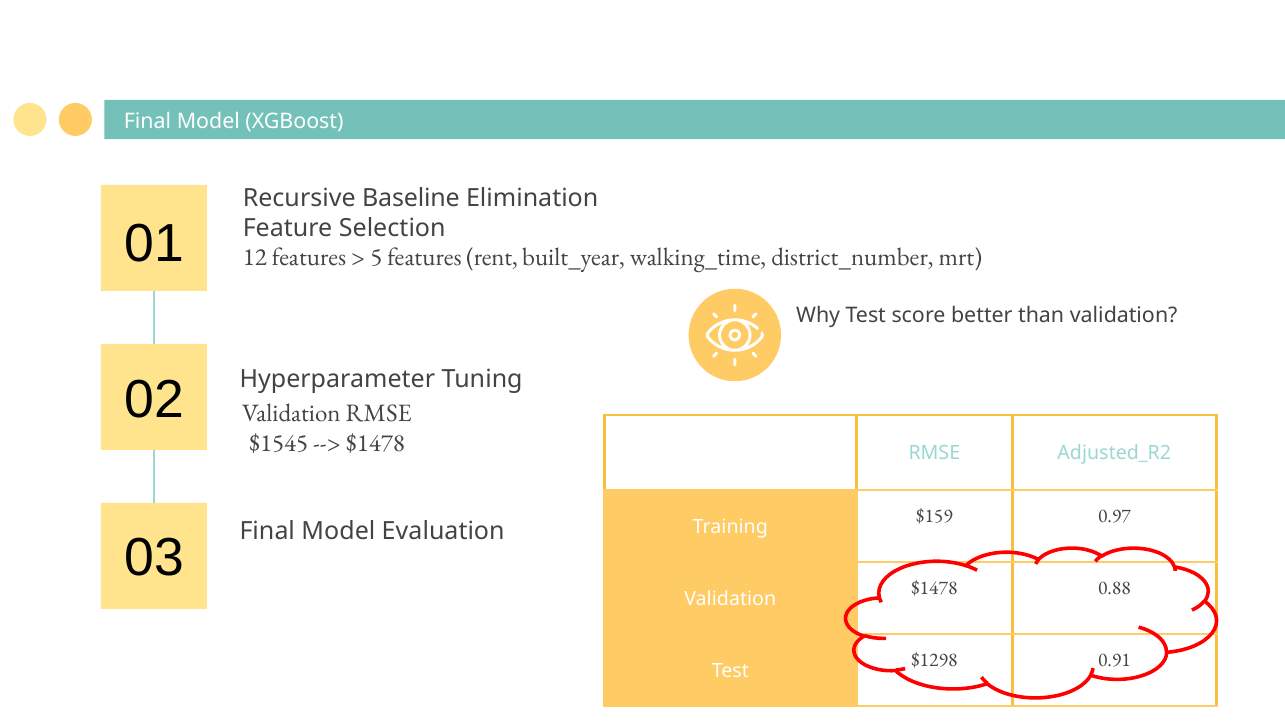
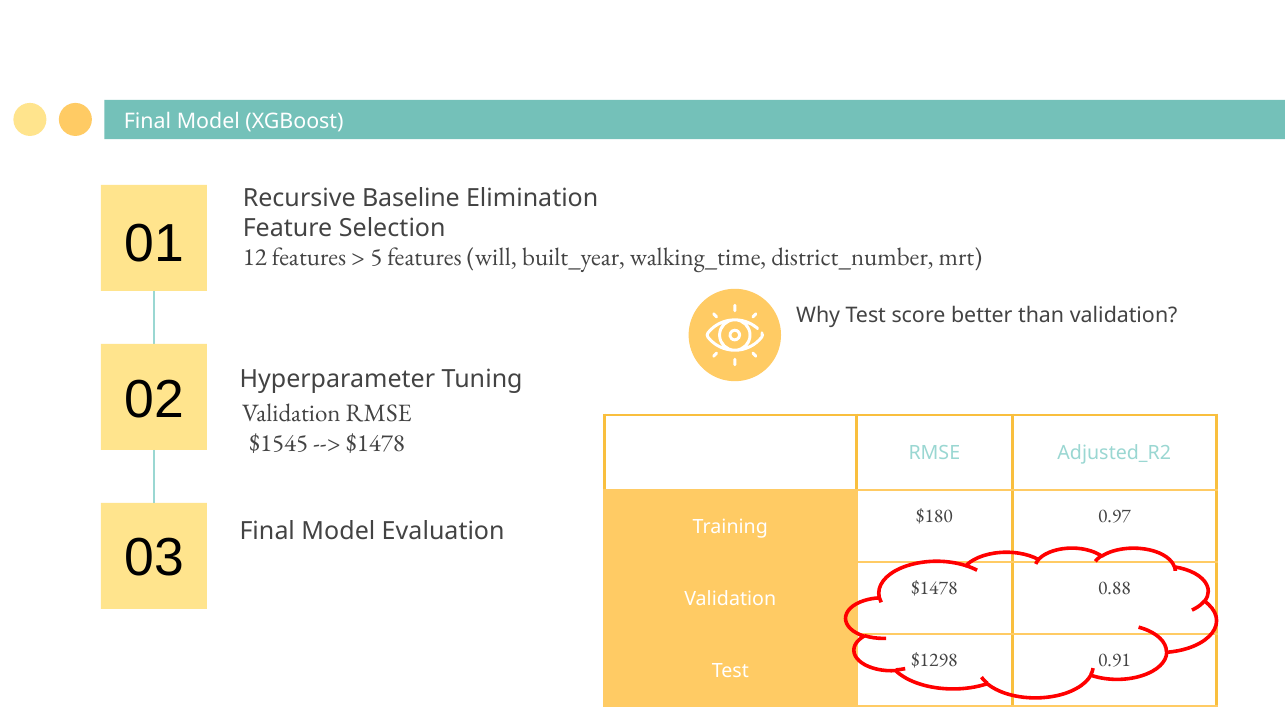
rent: rent -> will (492, 257)
$159: $159 -> $180 (934, 516)
